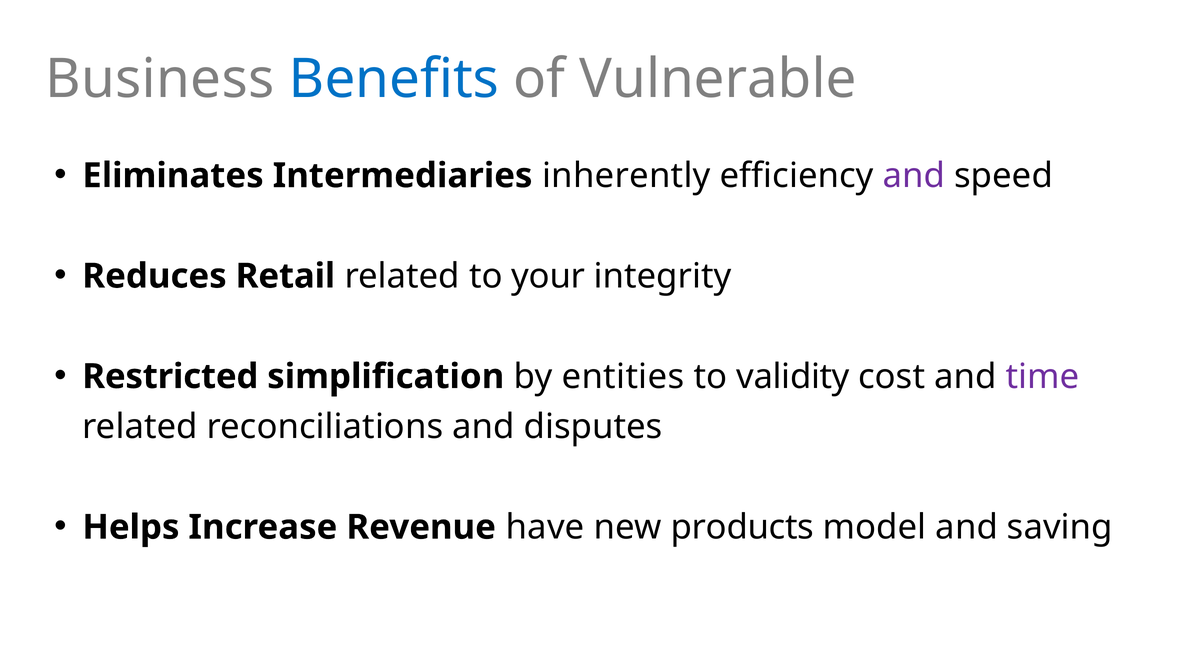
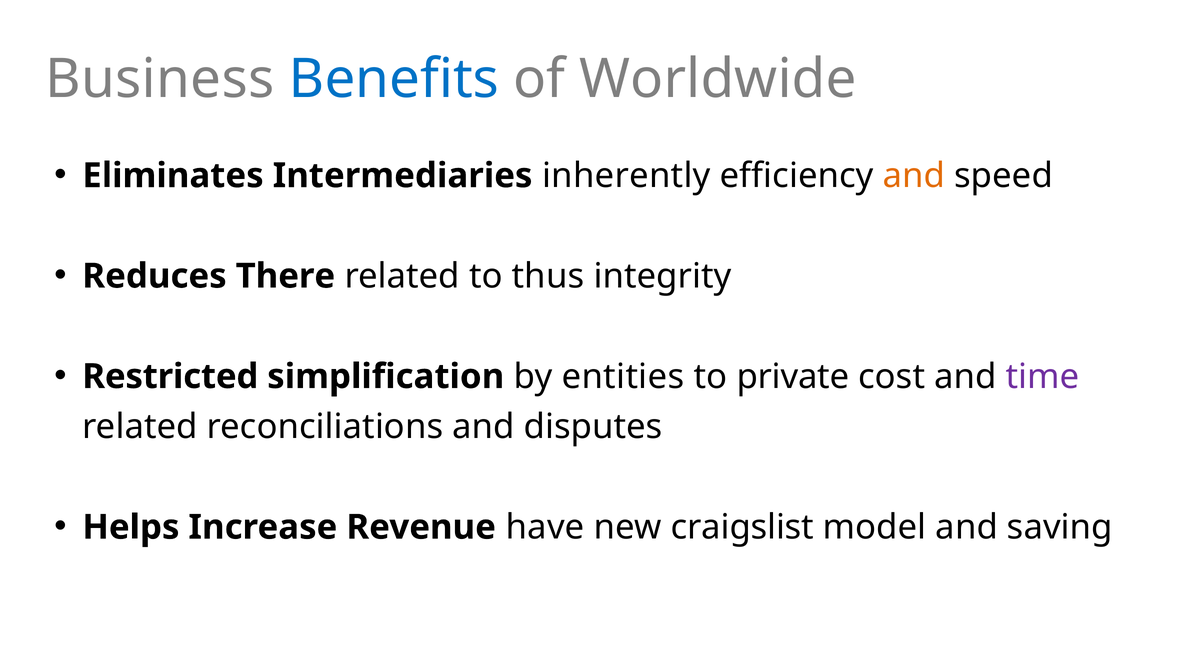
Vulnerable: Vulnerable -> Worldwide (718, 79)
and colour: purple -> orange (914, 176)
Retail: Retail -> There (285, 276)
your: your -> thus (548, 276)
validity: validity -> private (793, 377)
products: products -> craigslist (742, 527)
